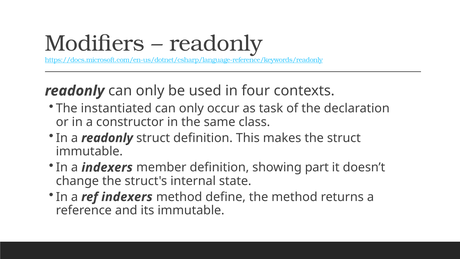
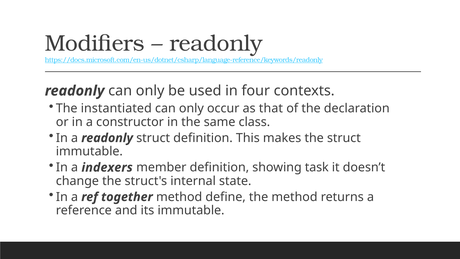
task: task -> that (271, 108)
part: part -> task (317, 167)
ref indexers: indexers -> together (127, 197)
